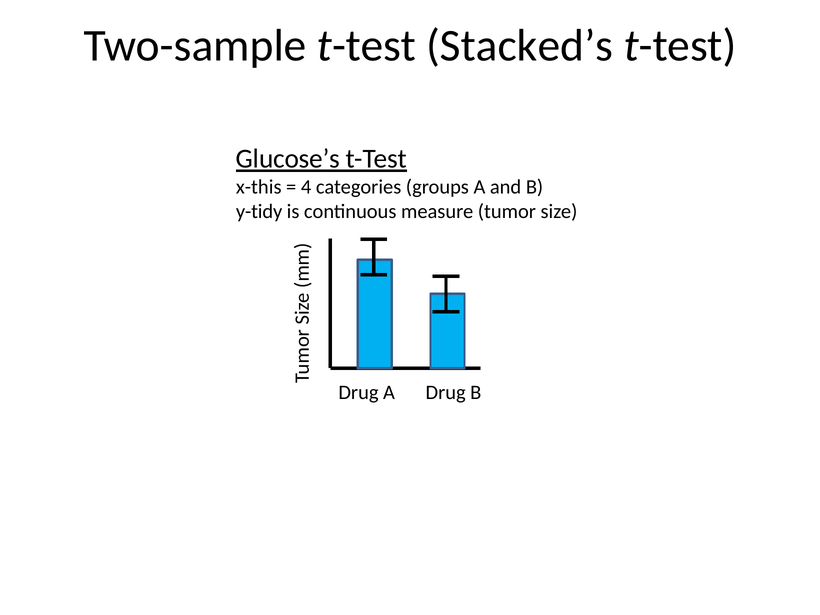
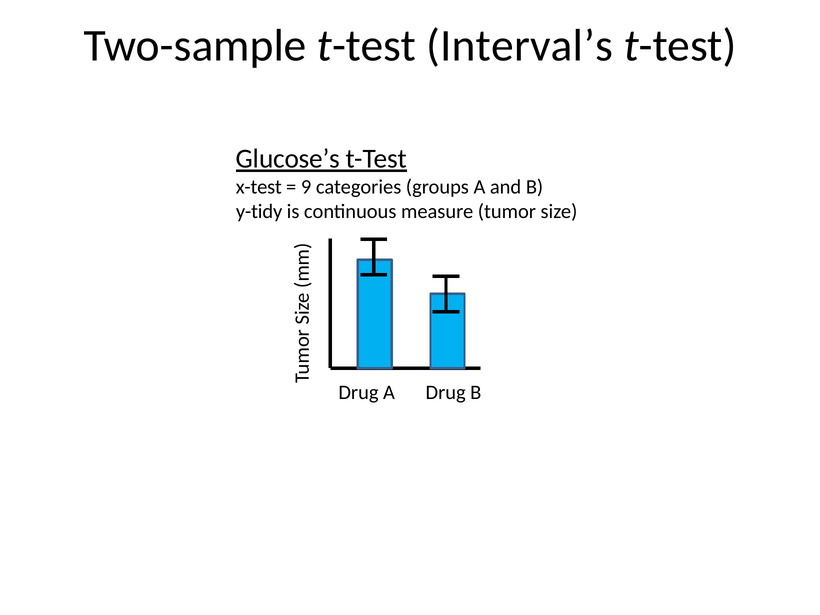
Stacked’s: Stacked’s -> Interval’s (520, 46)
x-this: x-this -> x-test (259, 187)
4: 4 -> 9 (306, 187)
